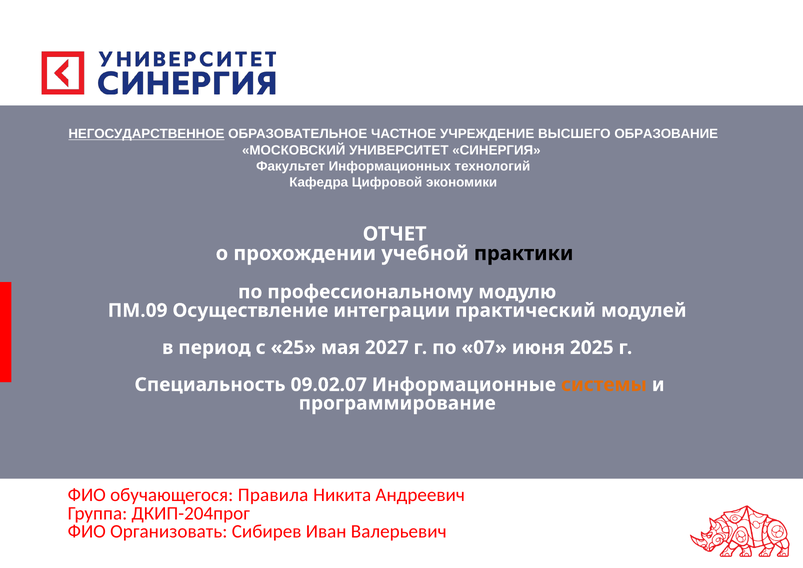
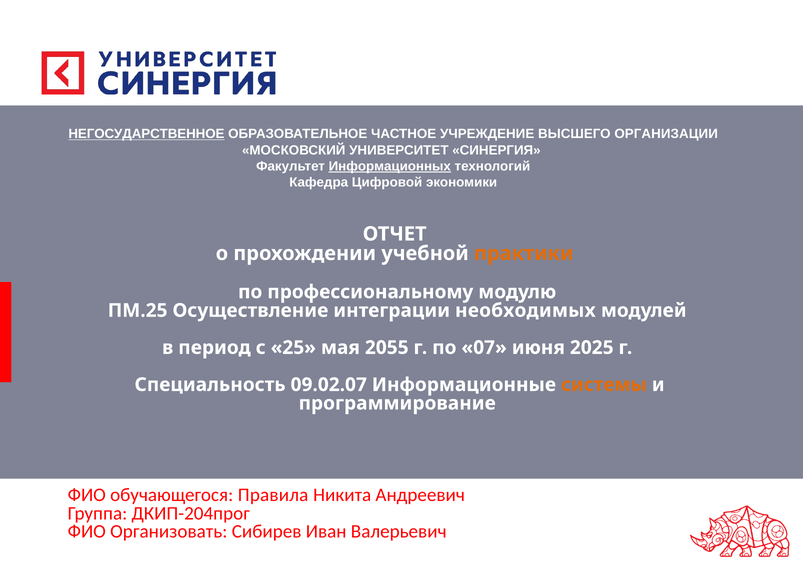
ОБРАЗОВАНИЕ: ОБРАЗОВАНИЕ -> ОРГАНИЗАЦИИ (666, 134)
Информационных underline: none -> present (390, 166)
практики colour: black -> orange (524, 253)
ПМ.09: ПМ.09 -> ПМ.25 (138, 310)
практический: практический -> необходимых (525, 310)
2027: 2027 -> 2055 (387, 347)
